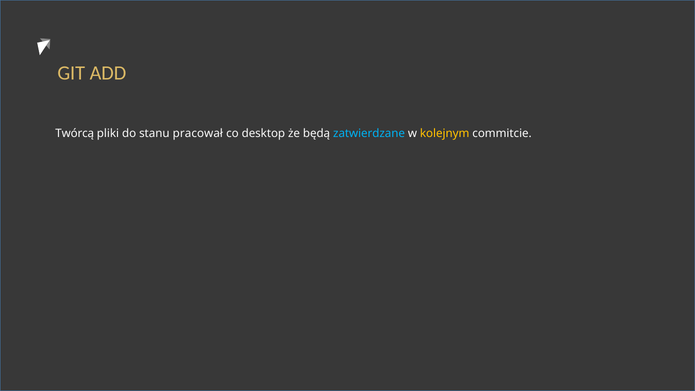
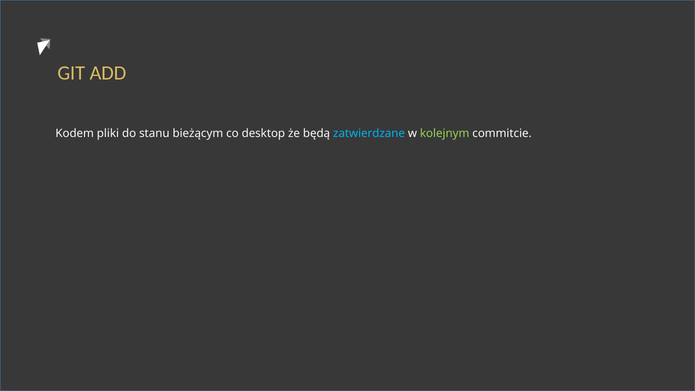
Twórcą: Twórcą -> Kodem (75, 134)
pracował: pracował -> bieżącym (198, 134)
kolejnym colour: yellow -> light green (445, 134)
